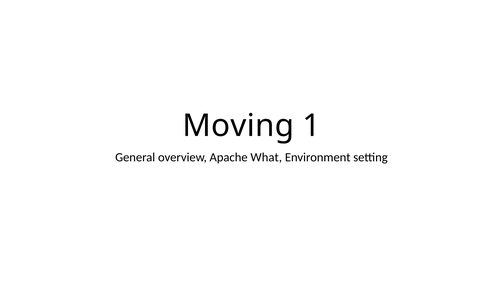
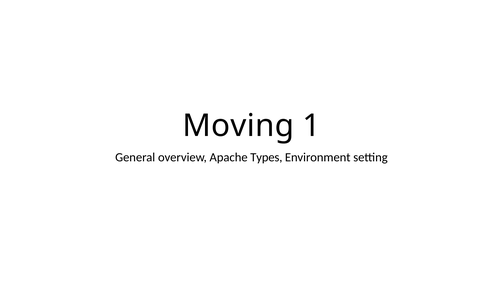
What: What -> Types (266, 157)
